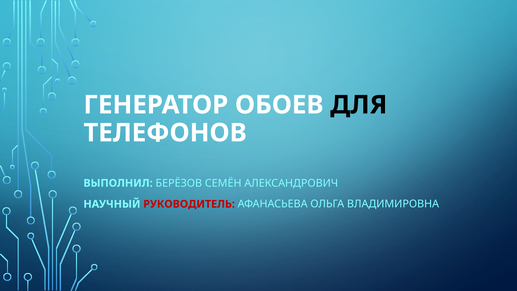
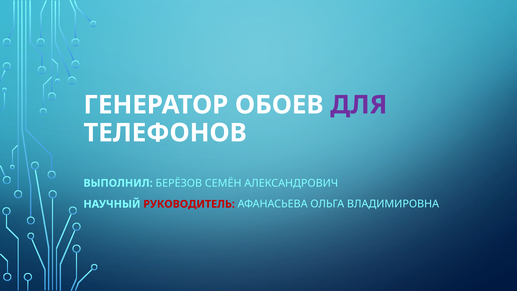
ДЛЯ colour: black -> purple (359, 105)
